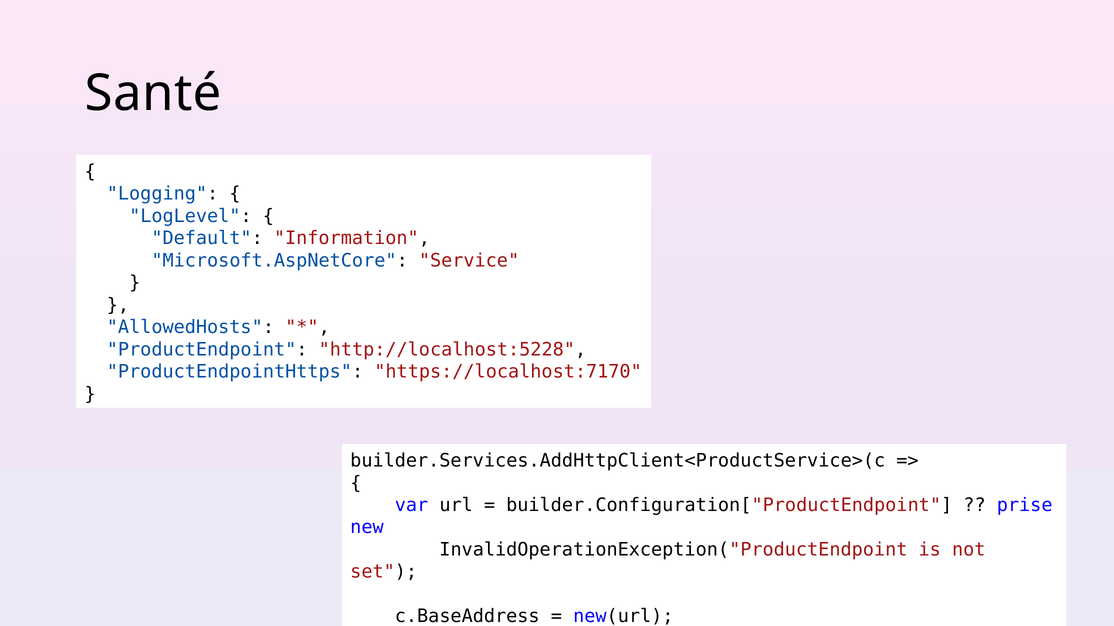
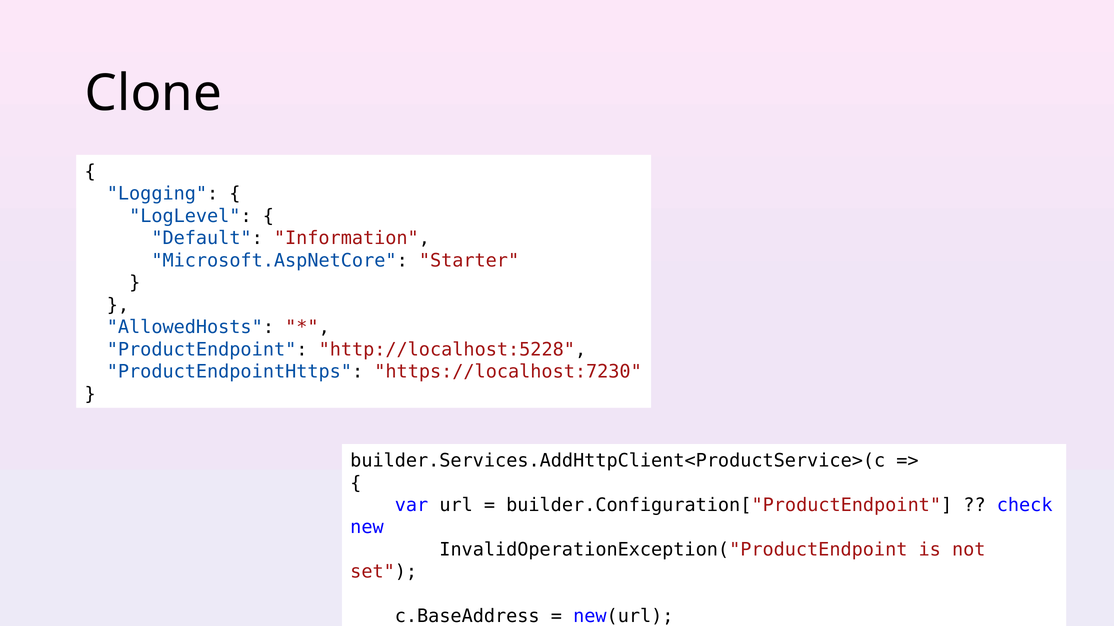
Santé: Santé -> Clone (153, 94)
Service: Service -> Starter (469, 261)
https://localhost:7170: https://localhost:7170 -> https://localhost:7230 (508, 372)
prise: prise -> check (1025, 506)
